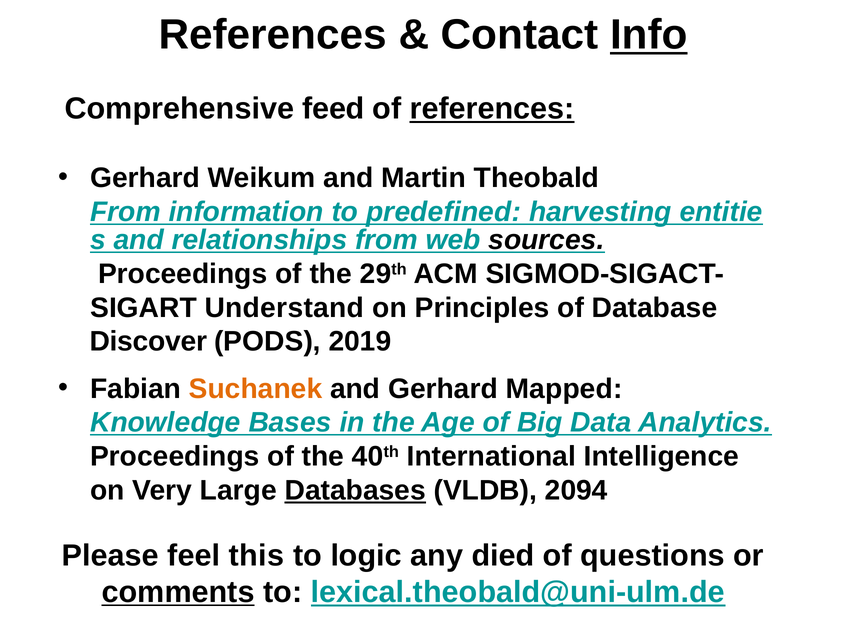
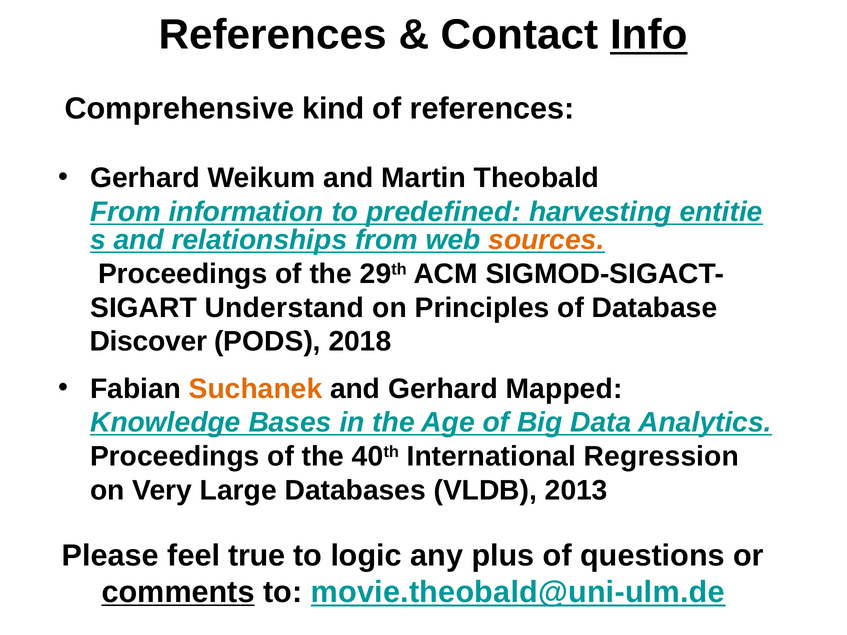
feed: feed -> kind (333, 109)
references underline: present -> none (492, 109)
sources colour: black -> orange (546, 240)
2019: 2019 -> 2018 (360, 342)
Intelligence: Intelligence -> Regression (661, 457)
Databases underline: present -> none (355, 490)
2094: 2094 -> 2013 (576, 490)
this: this -> true (257, 556)
died: died -> plus (503, 556)
lexical.theobald@uni-ulm.de: lexical.theobald@uni-ulm.de -> movie.theobald@uni-ulm.de (518, 592)
